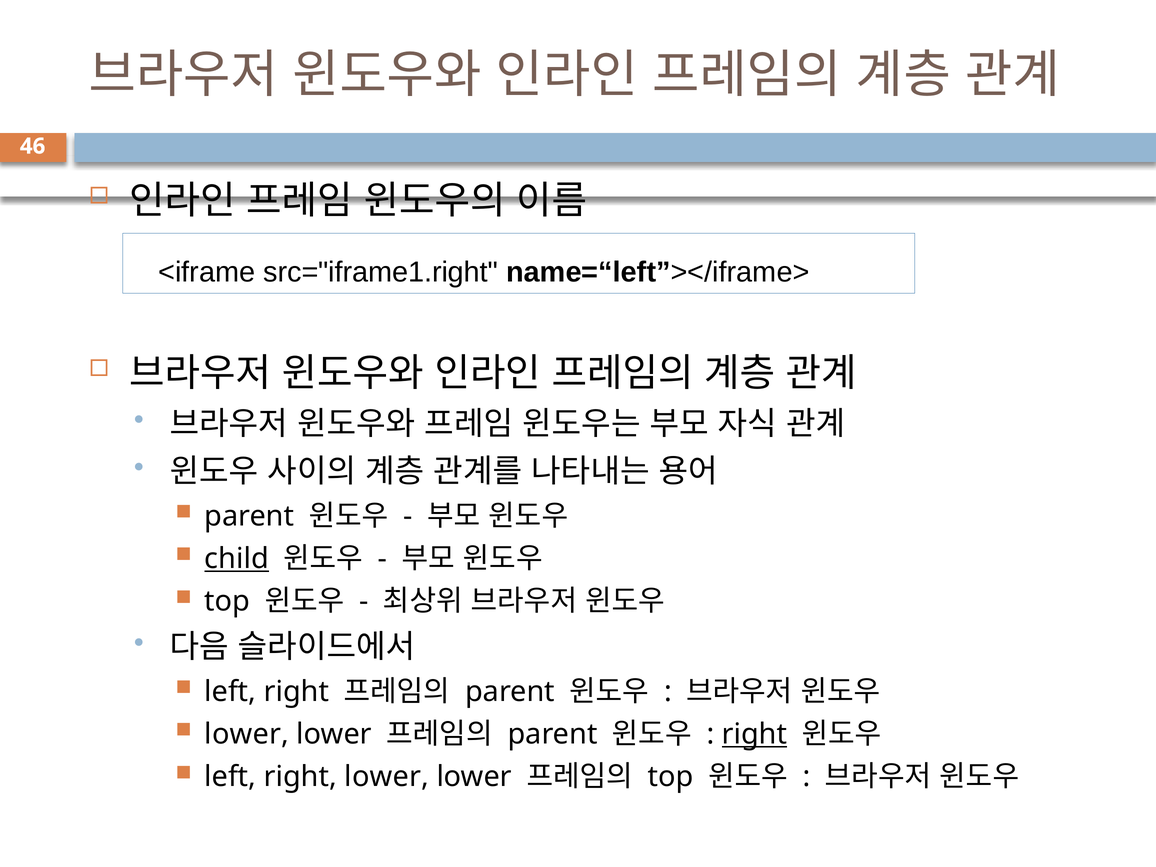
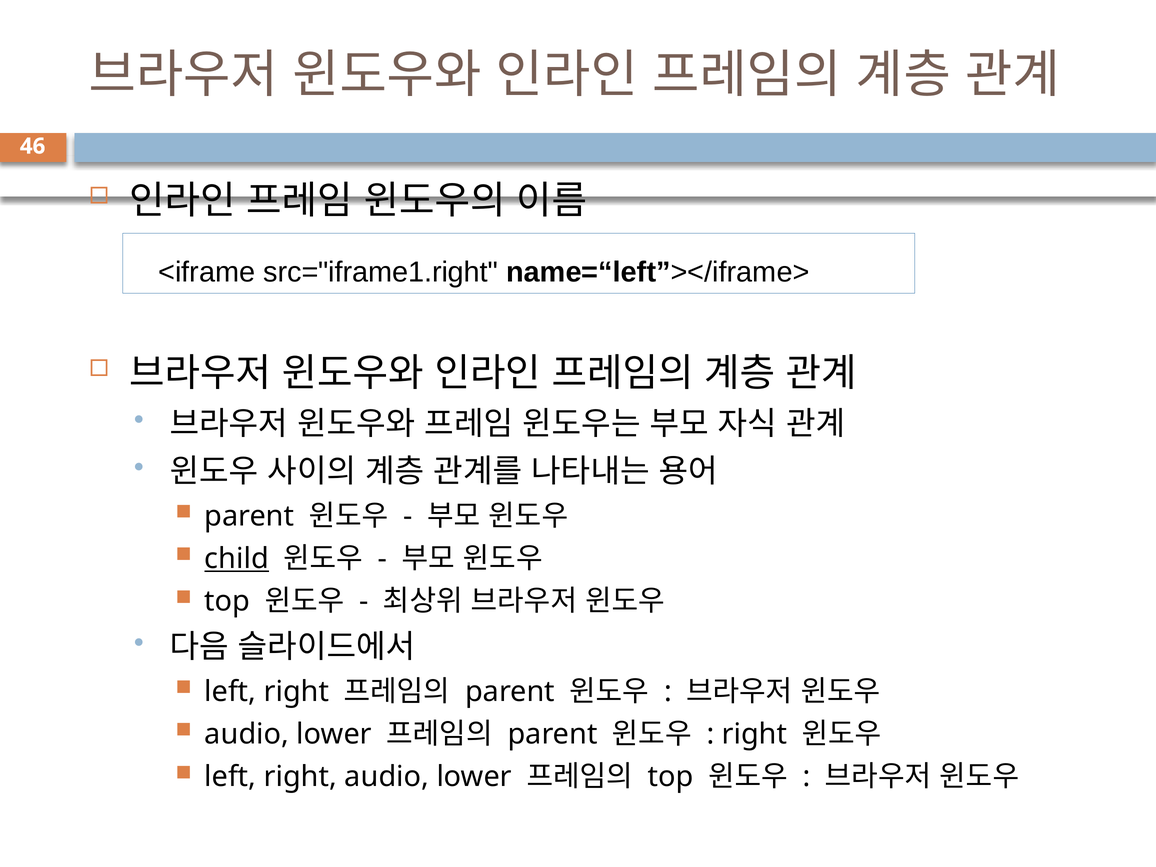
lower: lower -> audio (247, 734)
right underline: present -> none (755, 734)
right lower: lower -> audio (387, 777)
